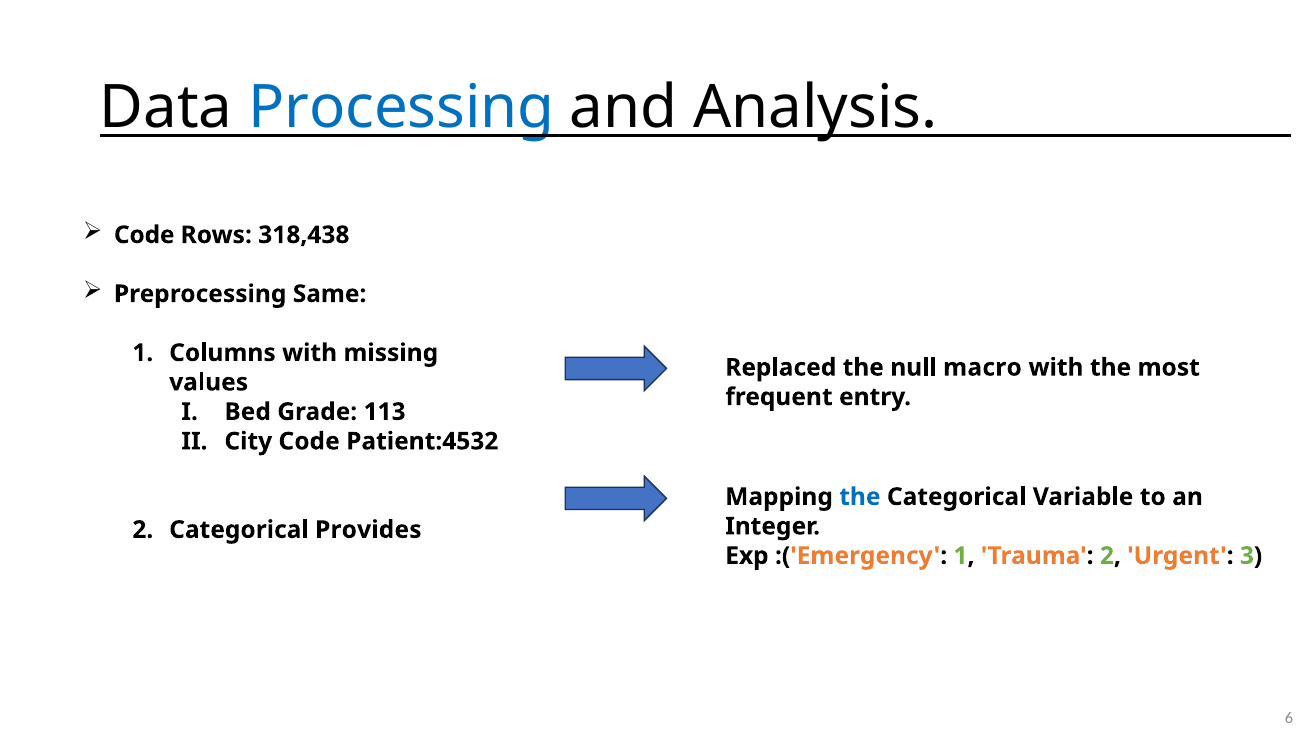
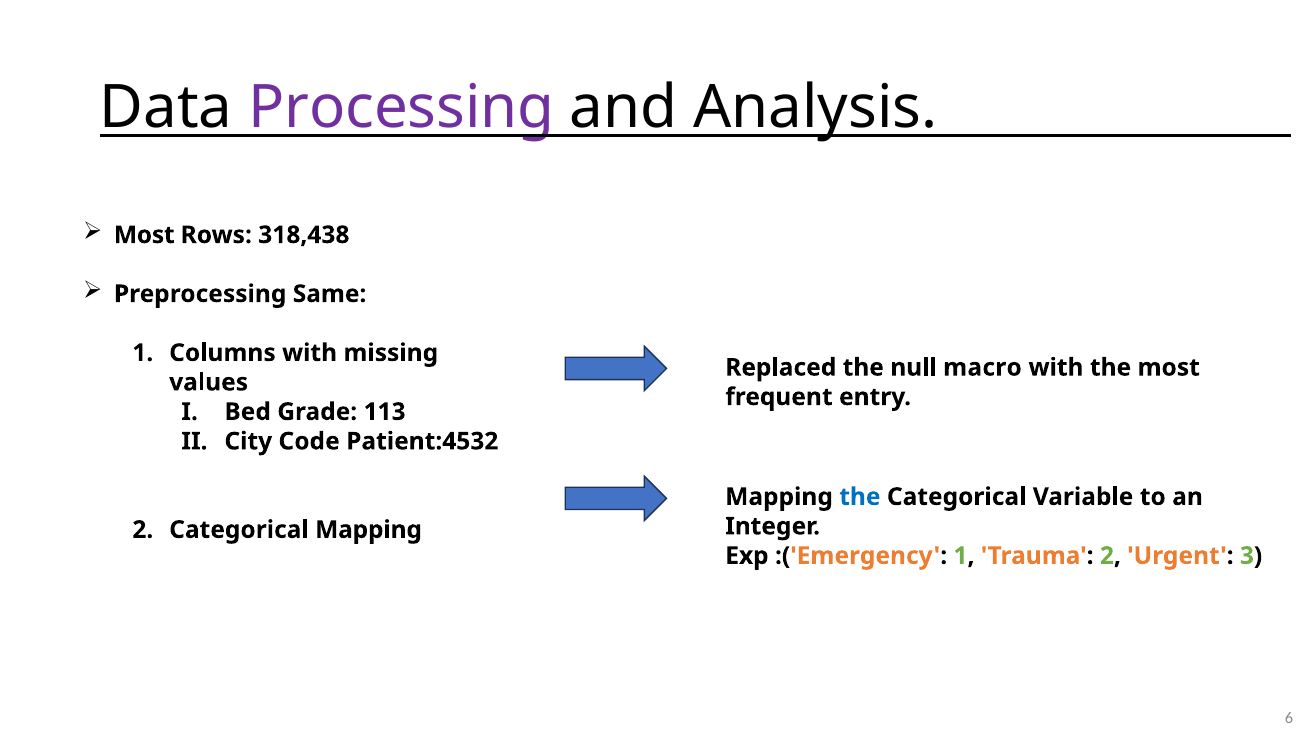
Processing colour: blue -> purple (401, 108)
Code: Code -> Most (144, 235)
Categorical Provides: Provides -> Mapping (368, 530)
